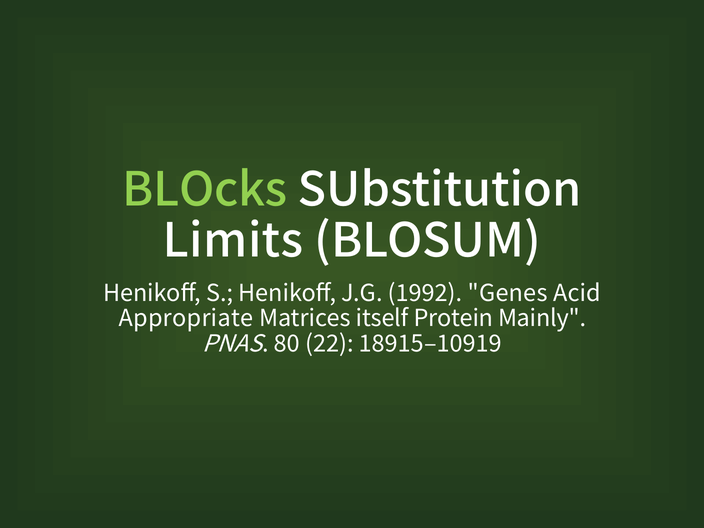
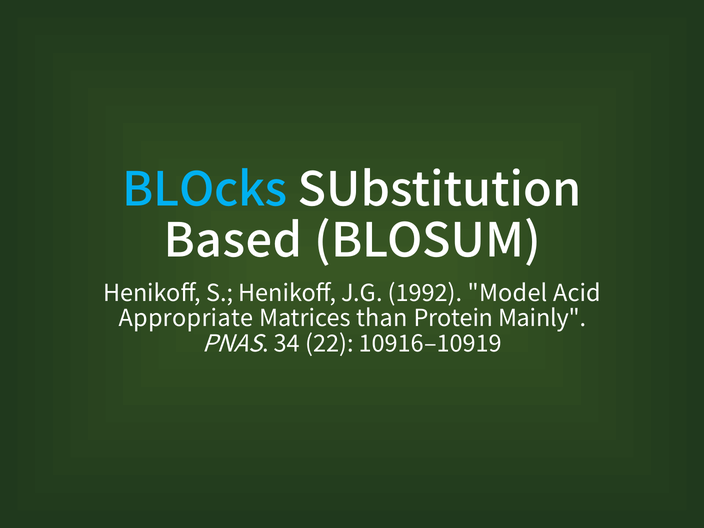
BLOcks colour: light green -> light blue (205, 190)
Limits: Limits -> Based (233, 241)
Genes: Genes -> Model (508, 293)
itself: itself -> than (382, 319)
80: 80 -> 34 (287, 344)
18915–10919: 18915–10919 -> 10916–10919 (430, 344)
